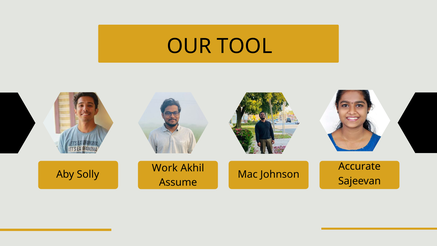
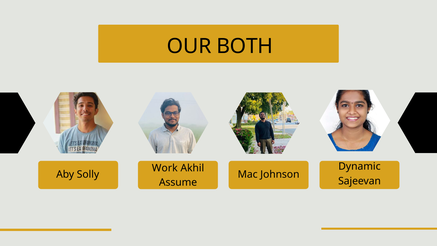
TOOL: TOOL -> BOTH (245, 46)
Accurate: Accurate -> Dynamic (359, 166)
